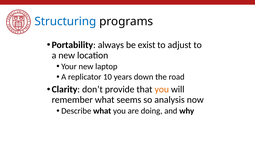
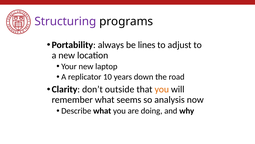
Structuring colour: blue -> purple (65, 21)
exist: exist -> lines (147, 45)
provide: provide -> outside (120, 89)
